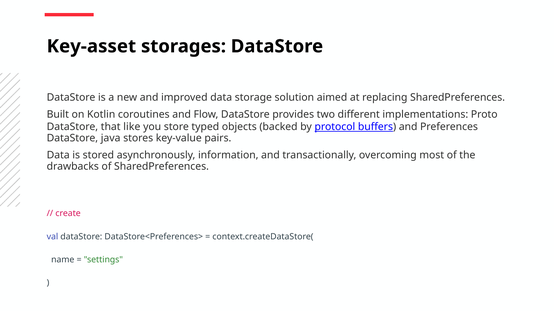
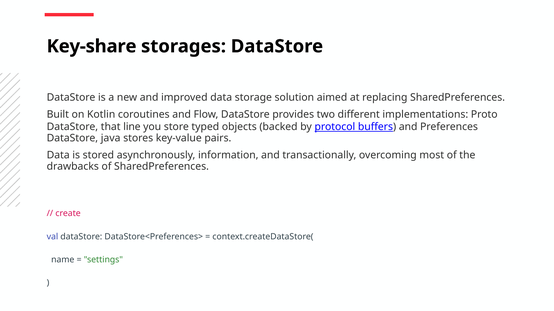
Key-asset: Key-asset -> Key-share (92, 46)
like: like -> line (132, 127)
